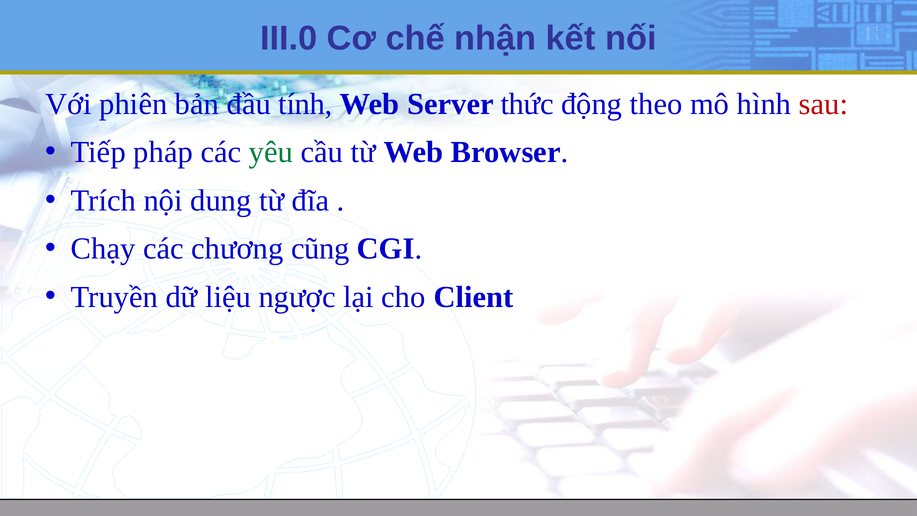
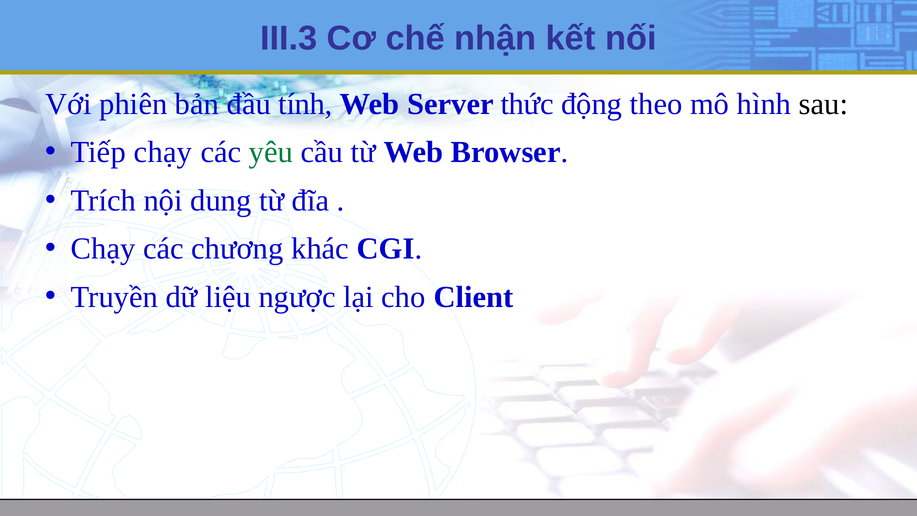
III.0: III.0 -> III.3 (289, 38)
sau colour: red -> black (823, 104)
Tiếp pháp: pháp -> chạy (163, 152)
cũng: cũng -> khác (320, 249)
